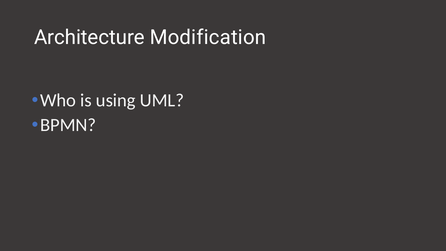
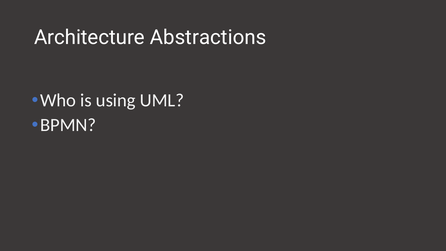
Modification: Modification -> Abstractions (208, 37)
